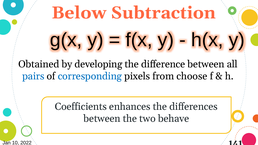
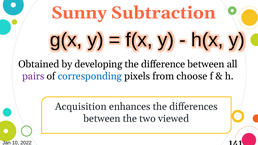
Below: Below -> Sunny (79, 13)
pairs colour: blue -> purple (33, 76)
Coefficients: Coefficients -> Acquisition (81, 107)
behave: behave -> viewed (174, 119)
